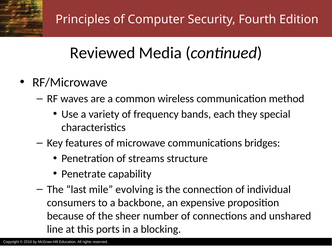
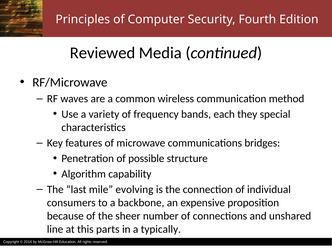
streams: streams -> possible (146, 158)
Penetrate: Penetrate -> Algorithm (84, 174)
ports: ports -> parts (108, 229)
blocking: blocking -> typically (161, 229)
